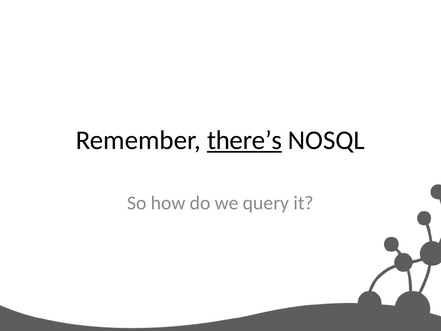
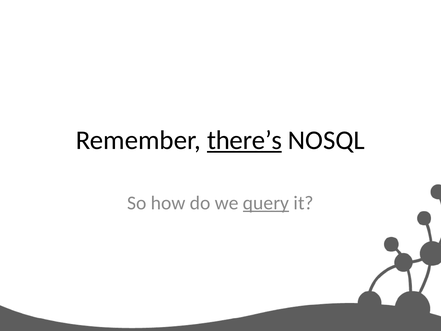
query underline: none -> present (266, 203)
